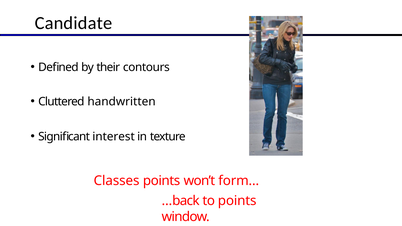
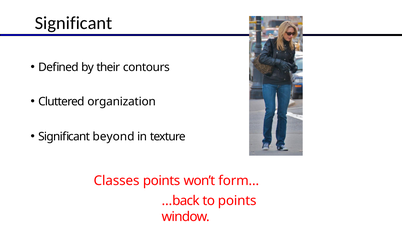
Candidate: Candidate -> Significant (74, 23)
handwritten: handwritten -> organization (122, 102)
interest: interest -> beyond (114, 137)
